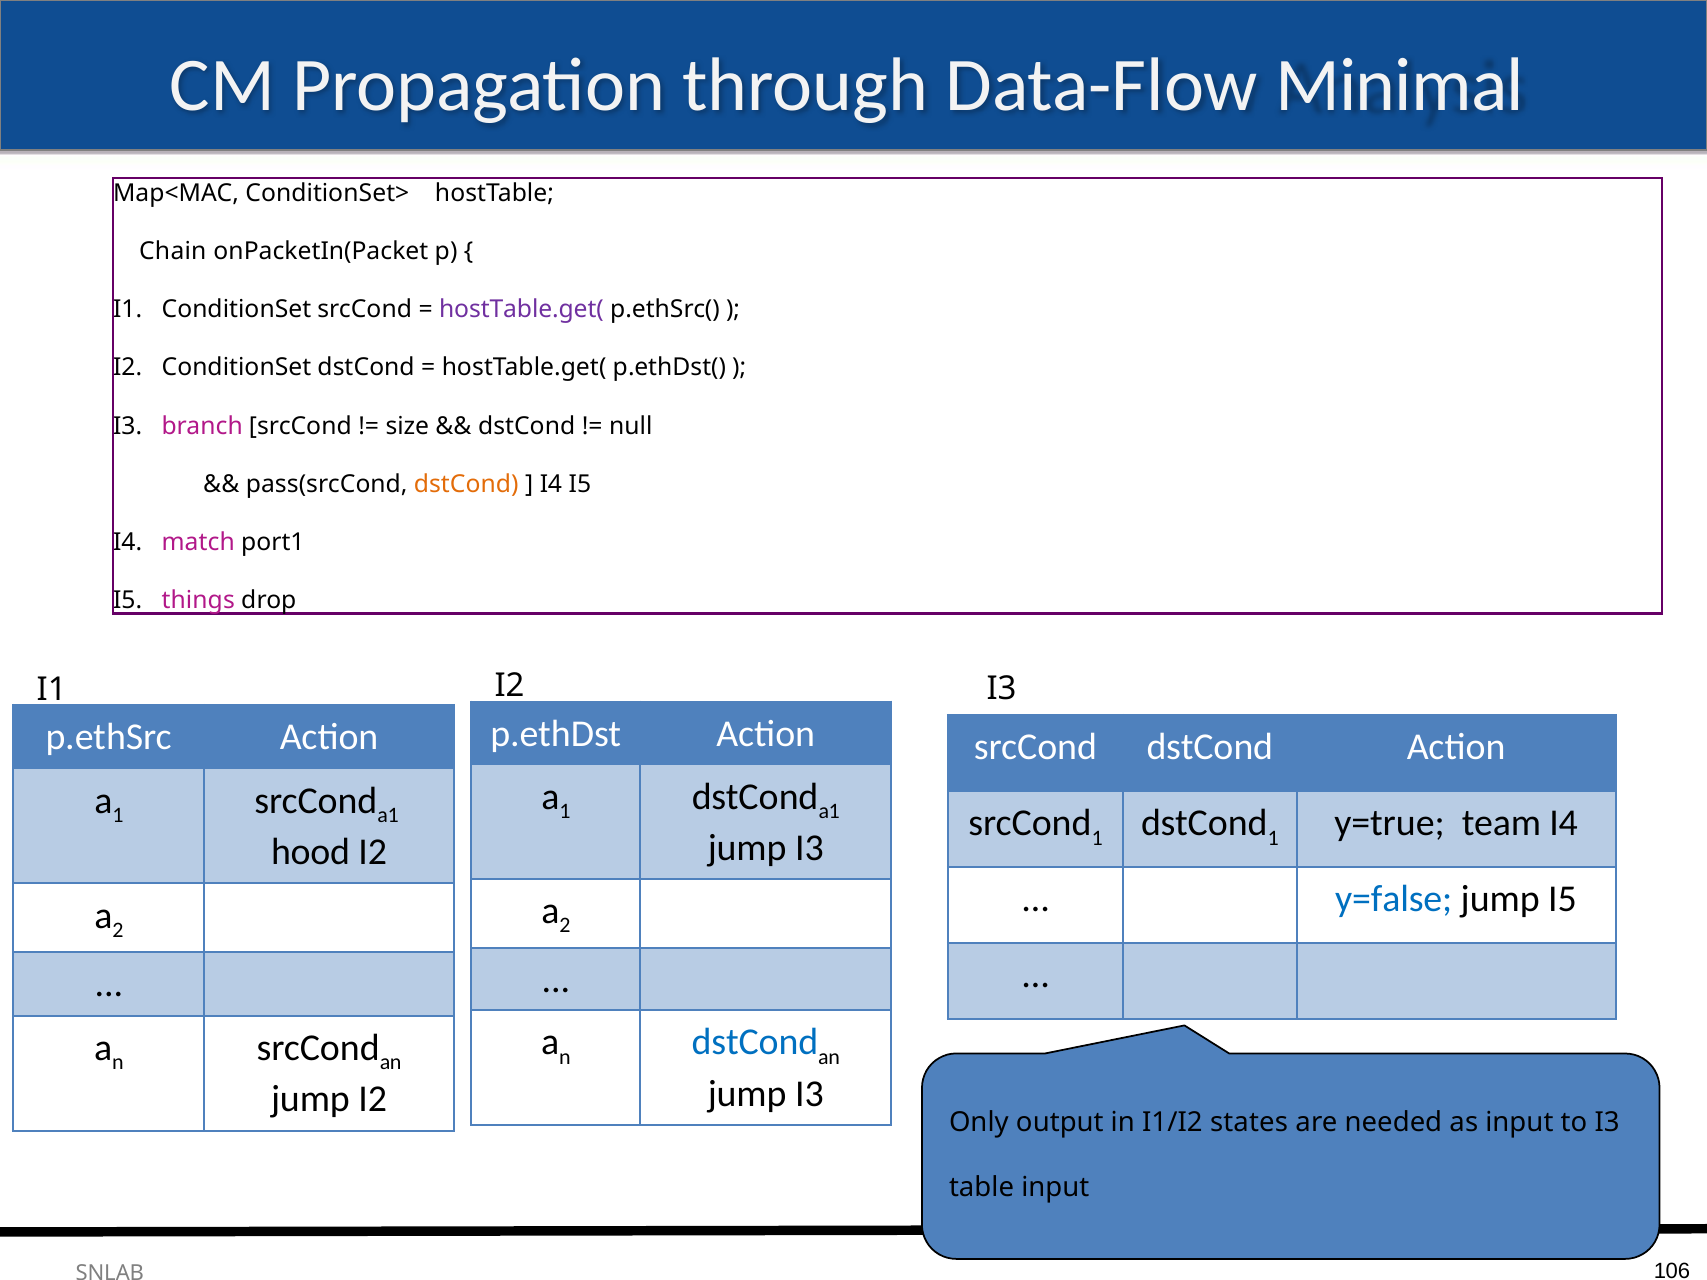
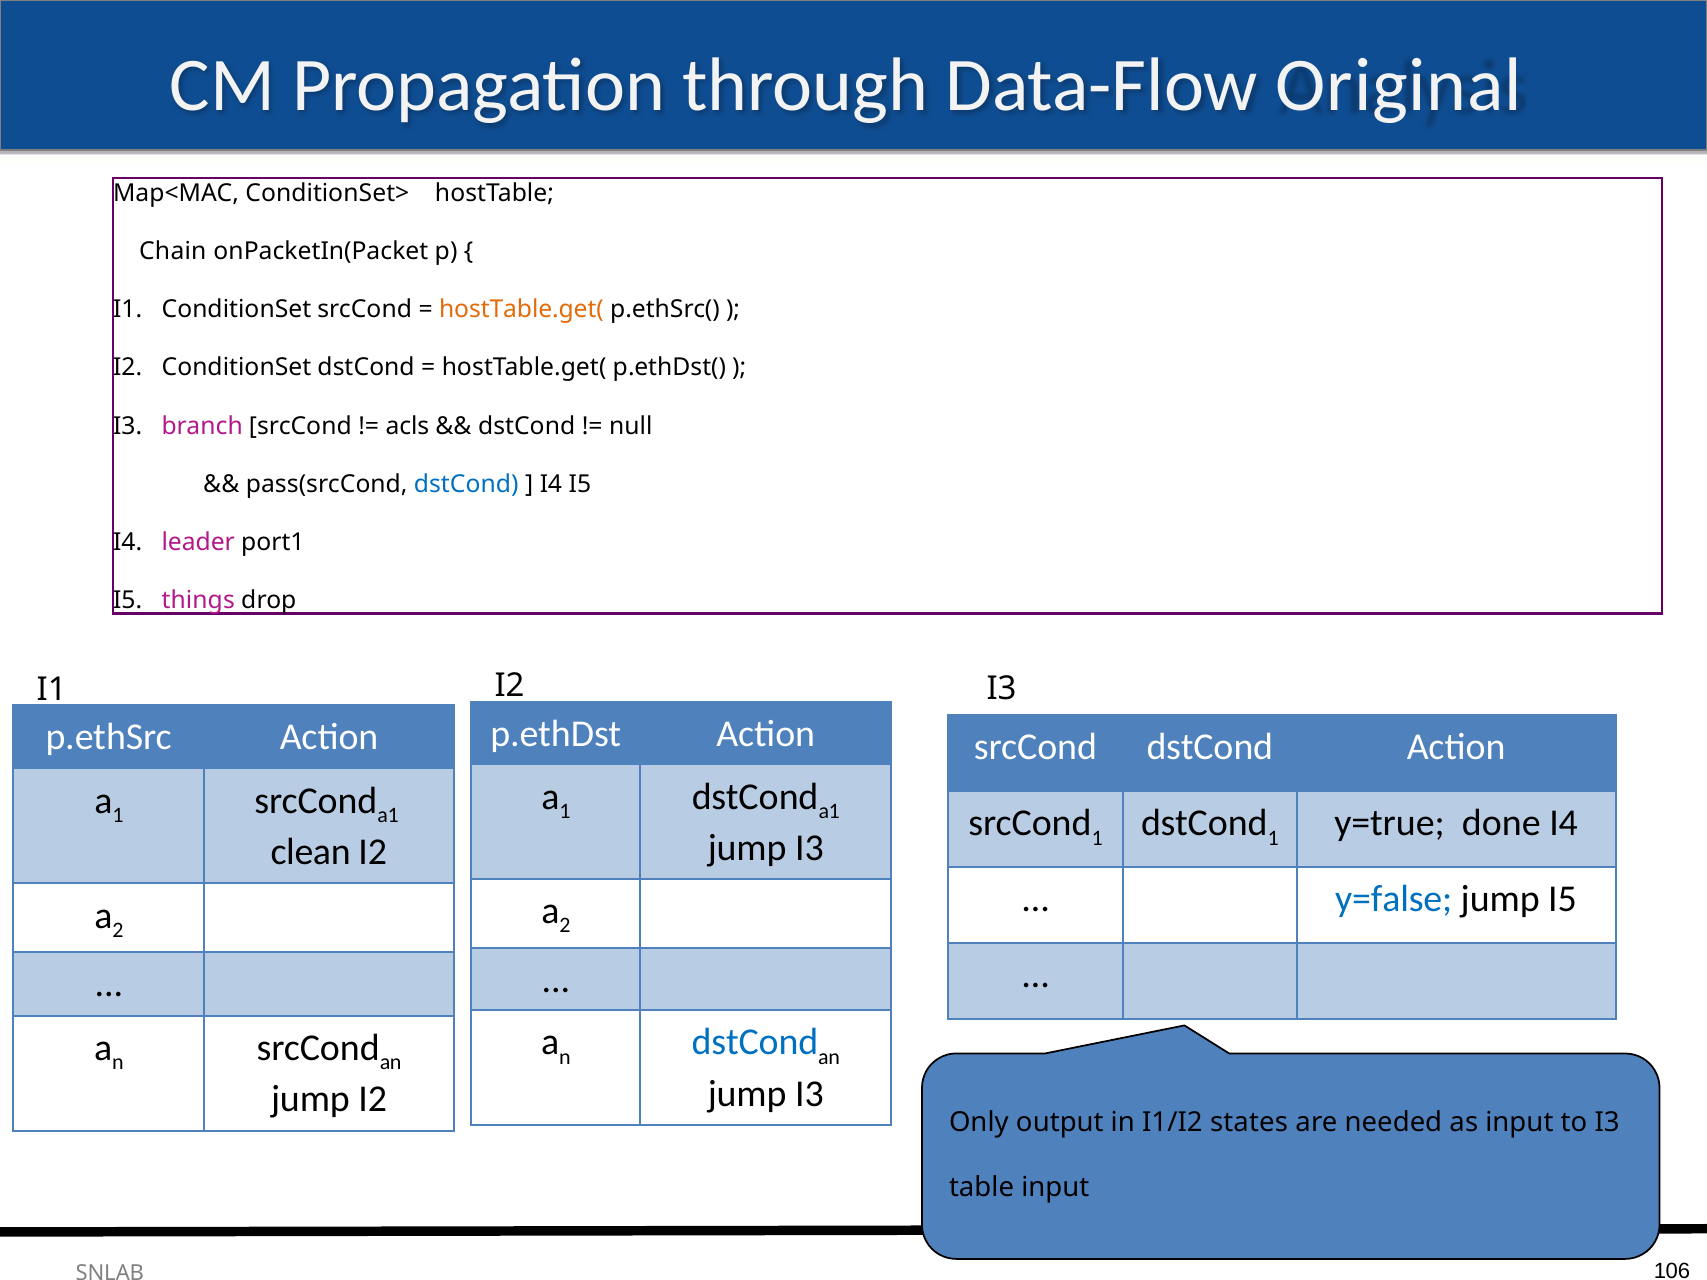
Minimal: Minimal -> Original (1399, 85)
hostTable.get( colour: purple -> orange (521, 310)
size: size -> acls (407, 426)
dstCond colour: orange -> blue (466, 484)
match: match -> leader (198, 543)
team: team -> done (1501, 823)
hood: hood -> clean (311, 852)
